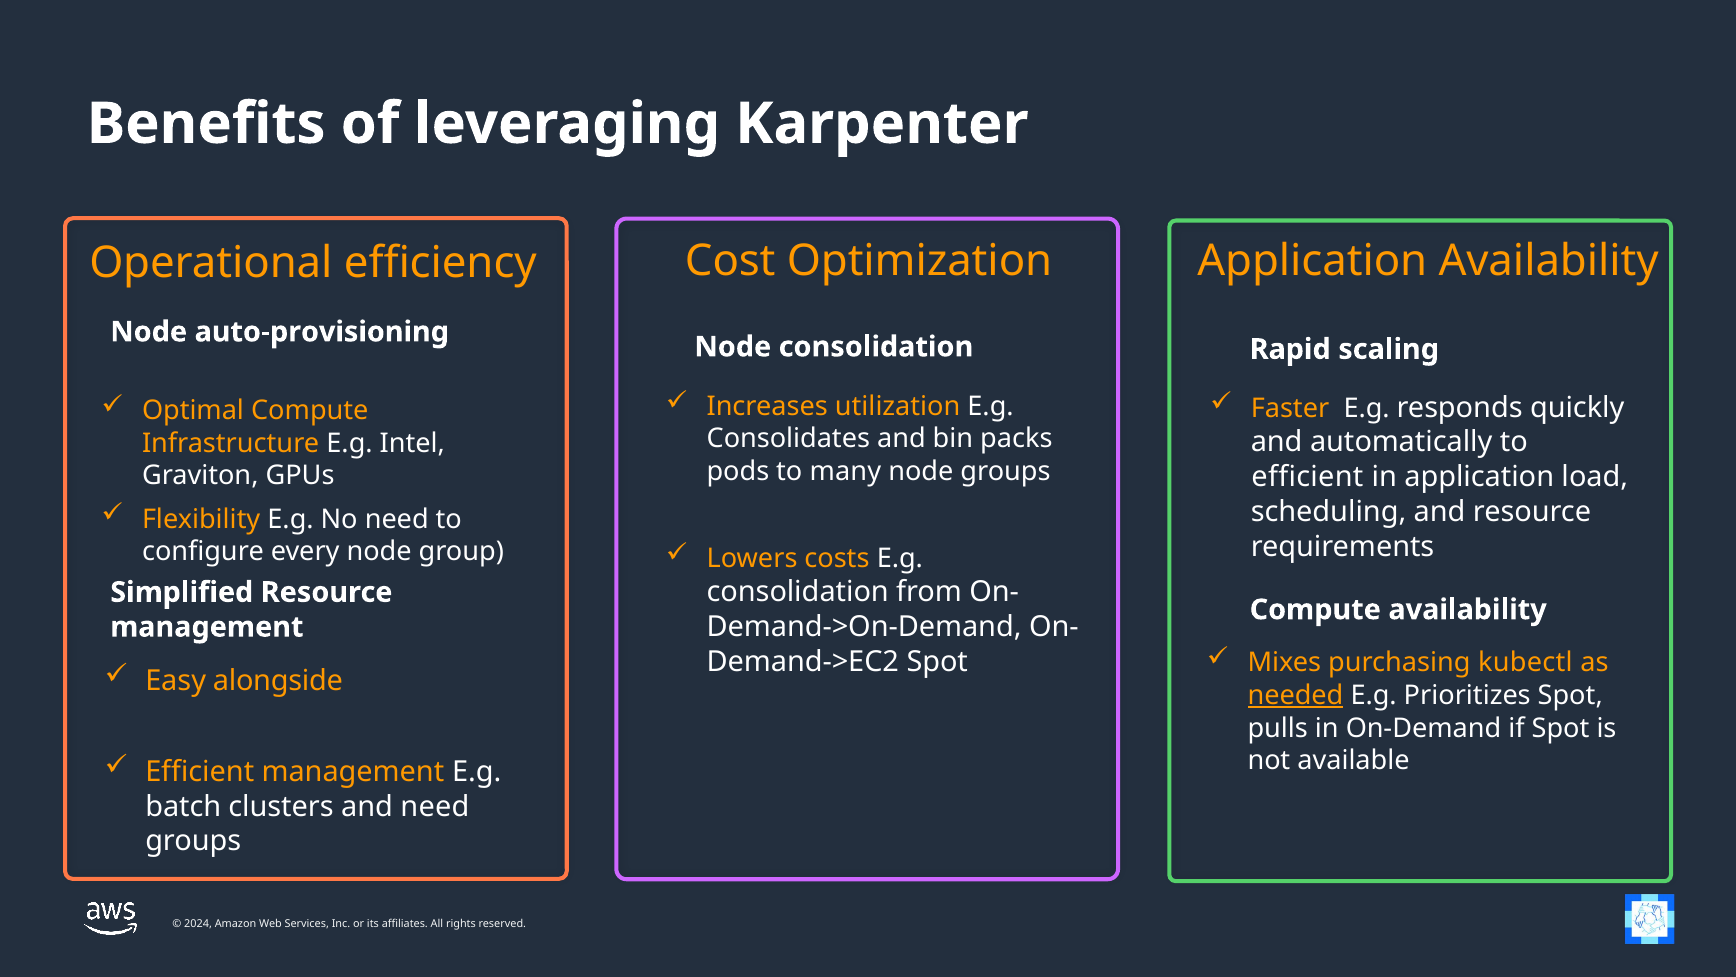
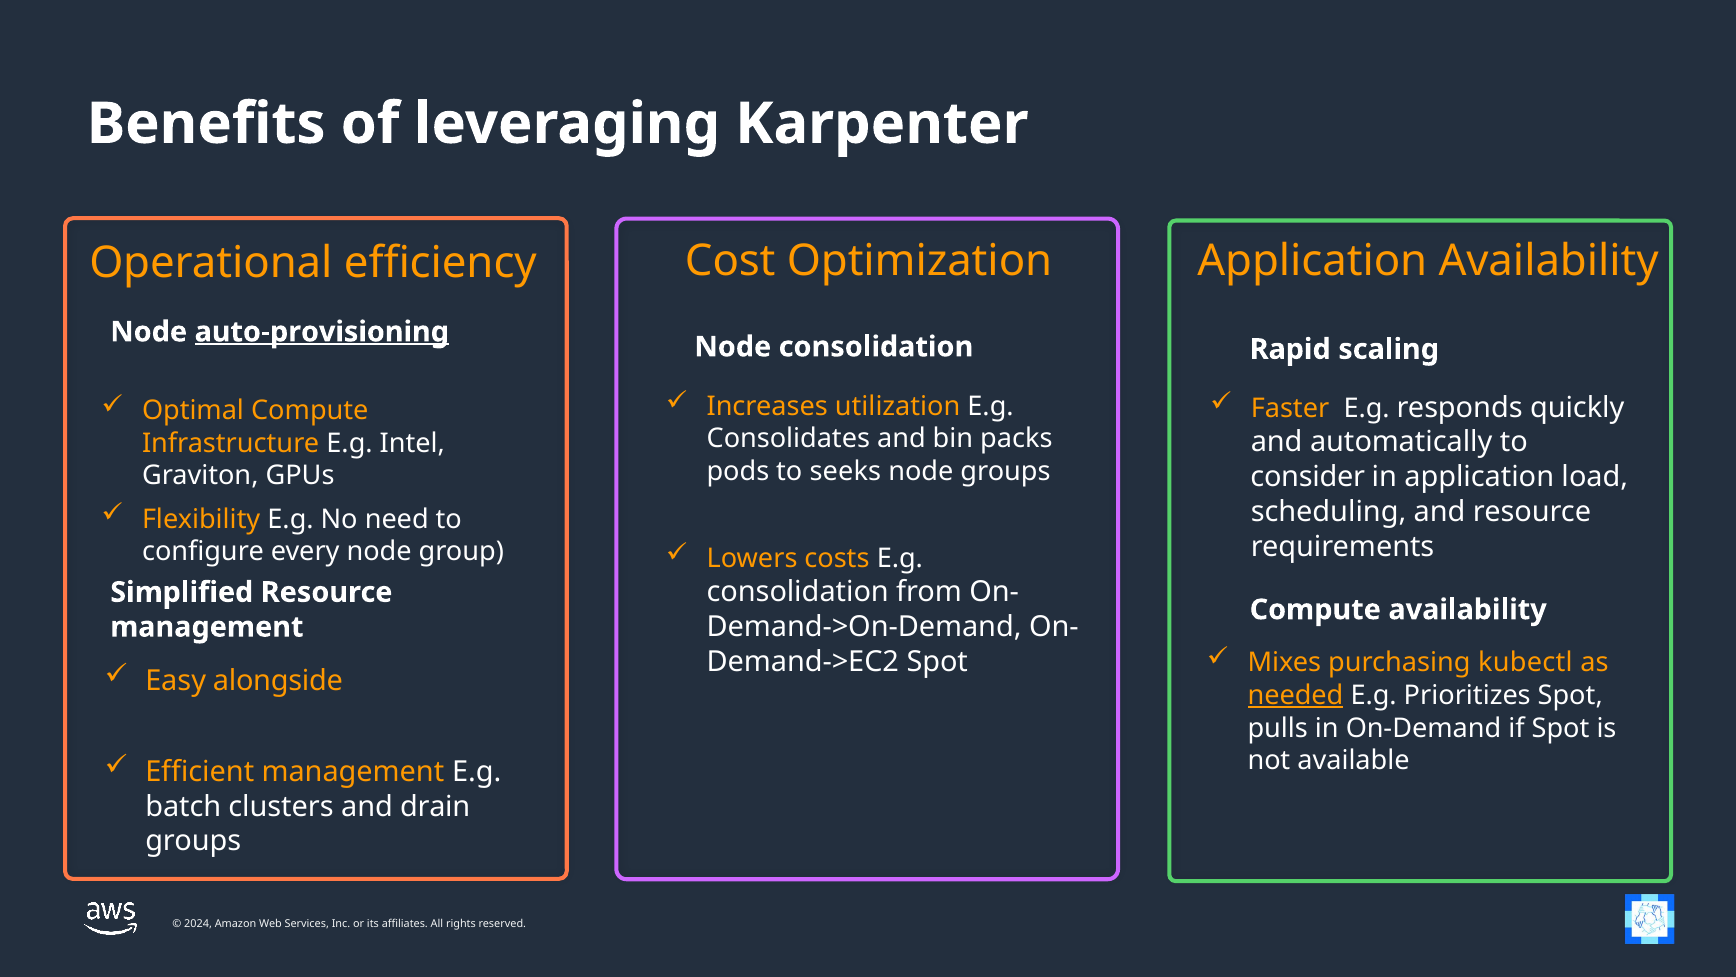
auto-provisioning underline: none -> present (322, 332)
many: many -> seeks (845, 471)
efficient: efficient -> consider (1308, 477)
and need: need -> drain (435, 806)
